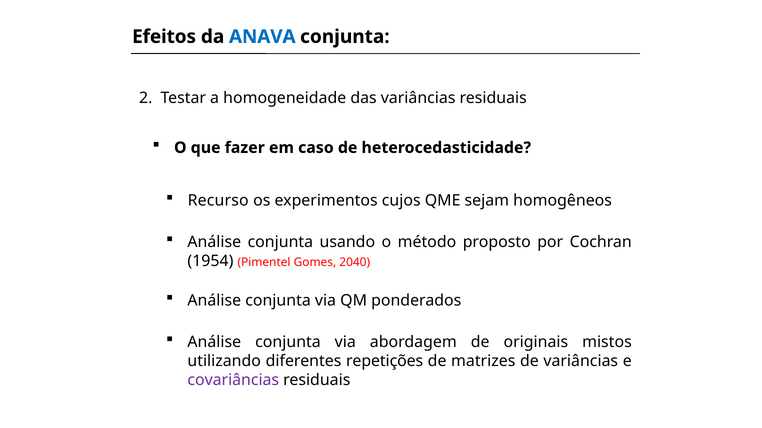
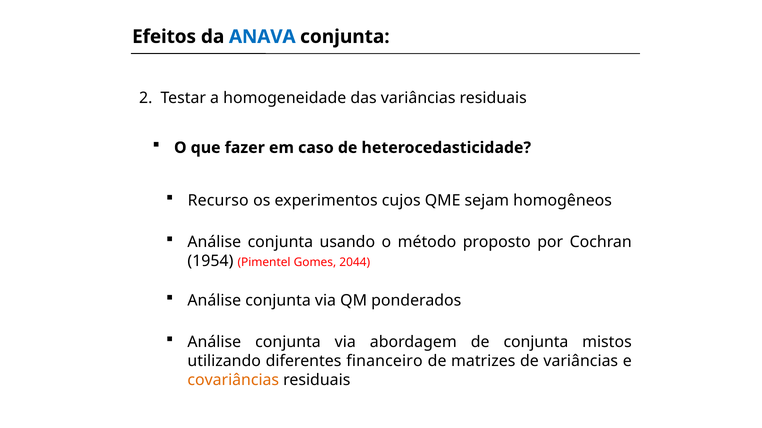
2040: 2040 -> 2044 (355, 263)
de originais: originais -> conjunta (536, 342)
repetições: repetições -> financeiro (384, 362)
covariâncias colour: purple -> orange (233, 381)
